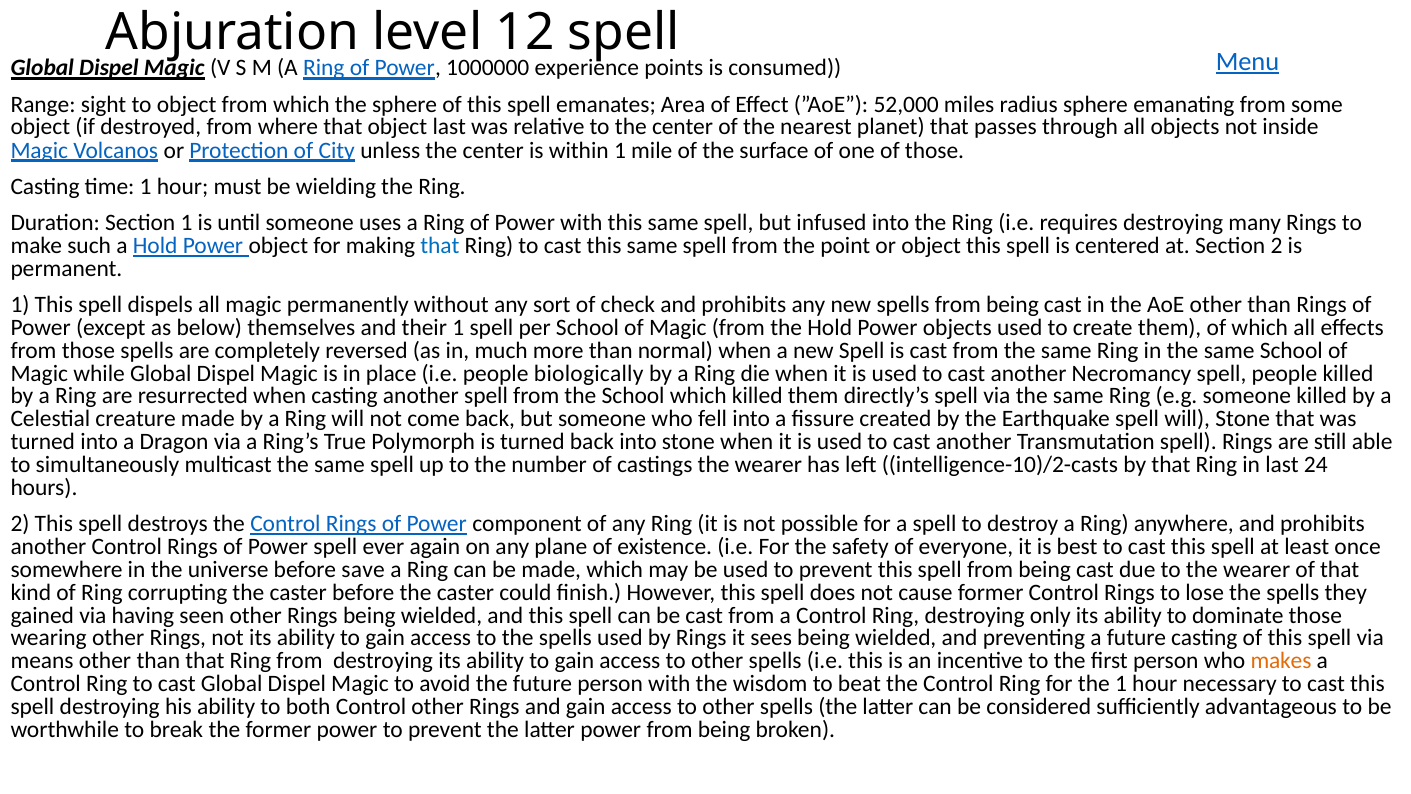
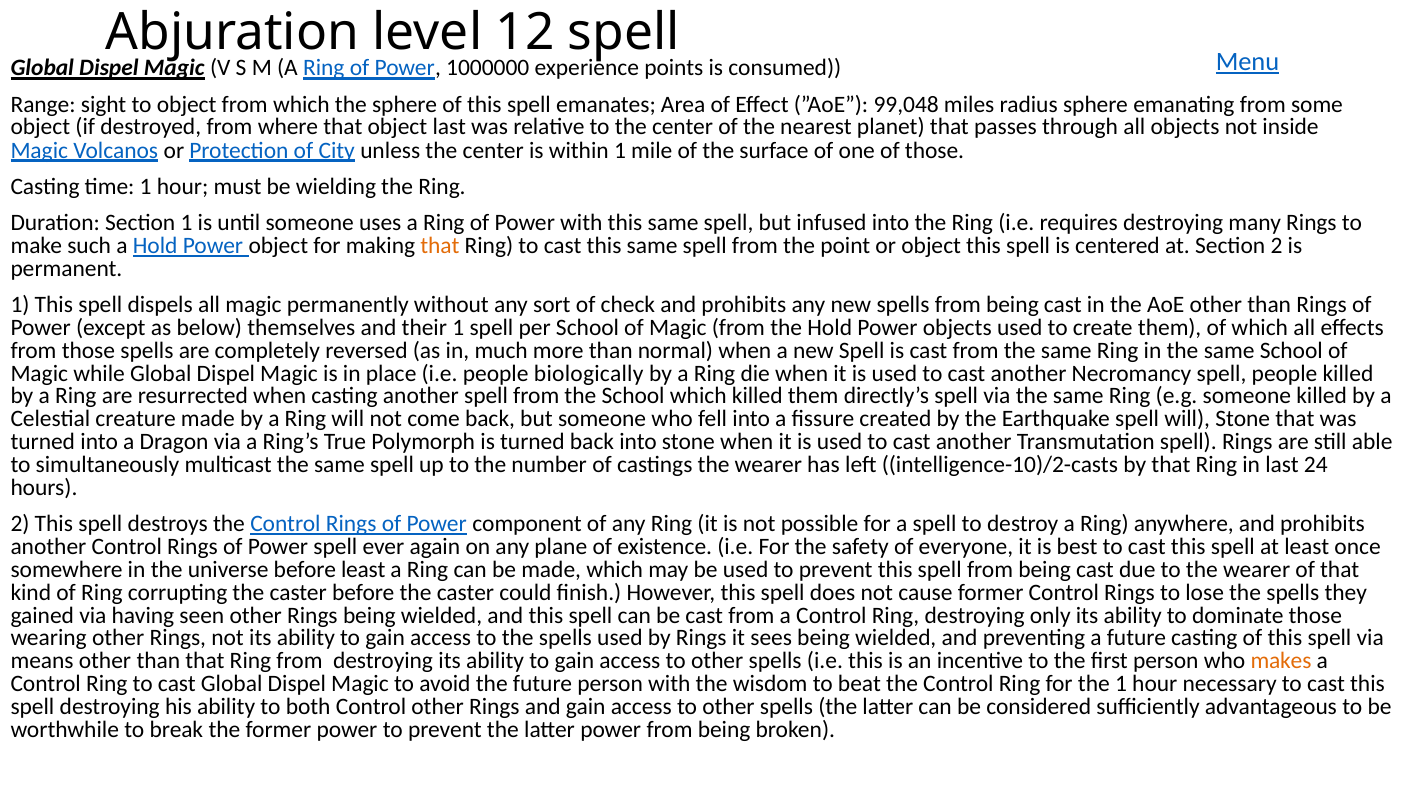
52,000: 52,000 -> 99,048 (906, 104)
that colour: blue -> orange (440, 246)
before save: save -> least (363, 569)
